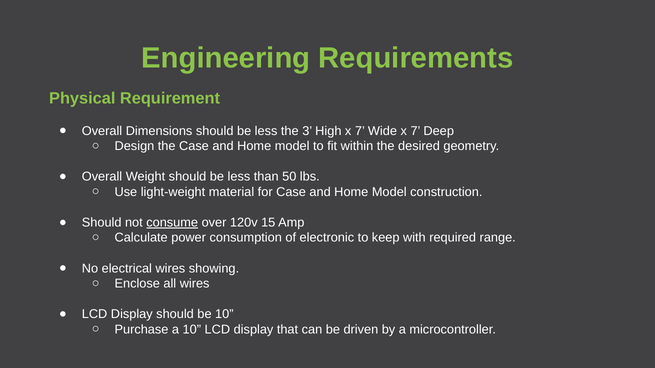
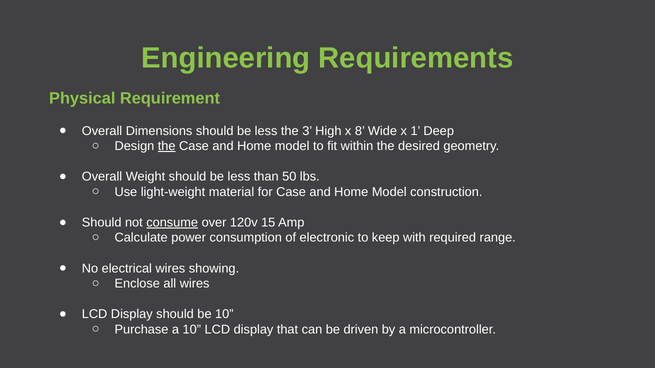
High x 7: 7 -> 8 (360, 131)
Wide x 7: 7 -> 1 (415, 131)
the underline: none -> present (167, 146)
